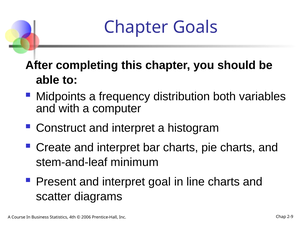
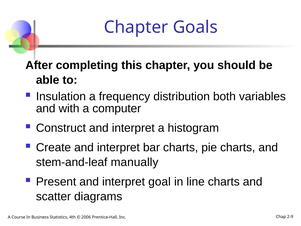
Midpoints: Midpoints -> Insulation (61, 96)
minimum: minimum -> manually (135, 162)
